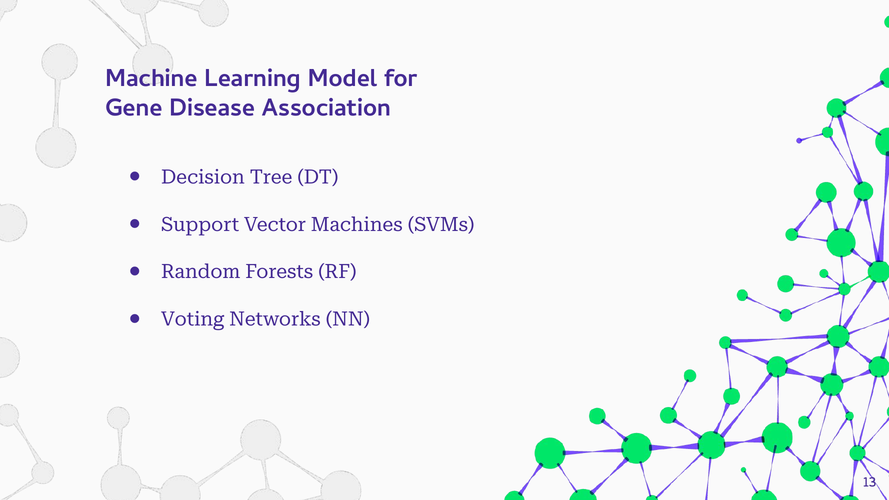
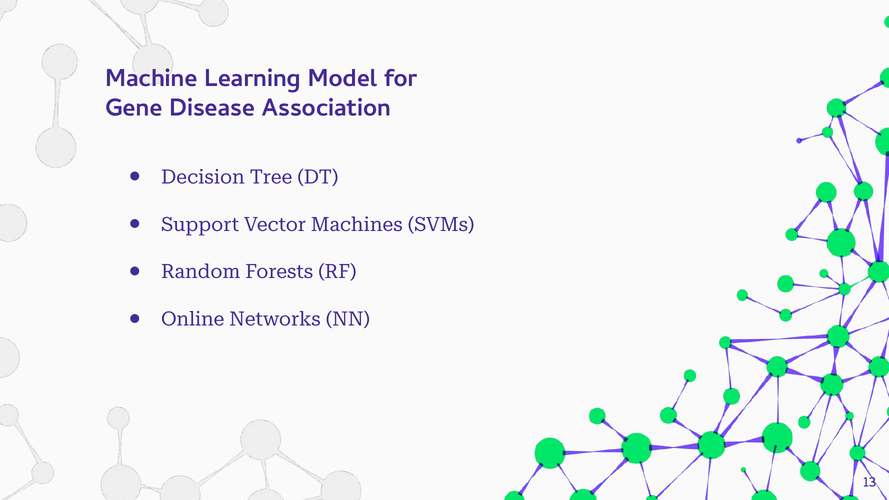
Voting: Voting -> Online (193, 319)
